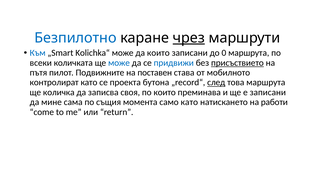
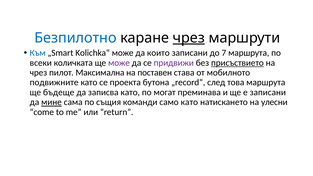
0: 0 -> 7 (224, 53)
може colour: blue -> purple (119, 63)
придвижи colour: blue -> purple (174, 63)
пътя: пътя -> чрез (38, 73)
Подвижните: Подвижните -> Максимална (100, 73)
контролират: контролират -> подвижните (54, 83)
след underline: present -> none (216, 83)
количка: количка -> бъдеще (59, 92)
записва своя: своя -> като (130, 92)
по които: които -> могат (165, 92)
мине underline: none -> present (51, 102)
момента: момента -> команди (140, 102)
работи: работи -> улесни (274, 102)
